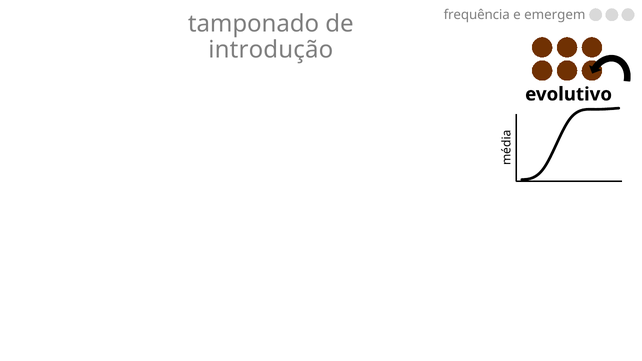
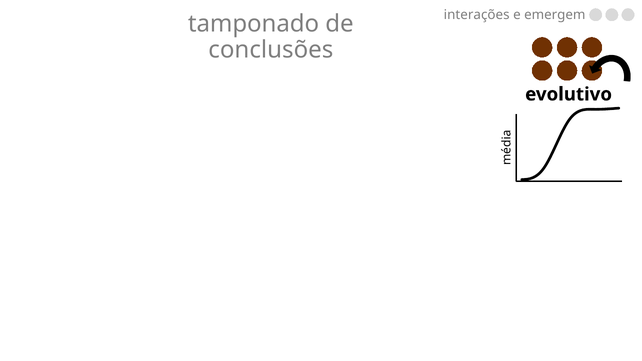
frequência: frequência -> interações (477, 15)
introdução: introdução -> conclusões (271, 50)
